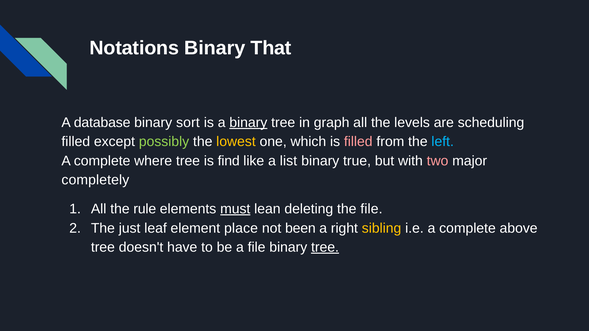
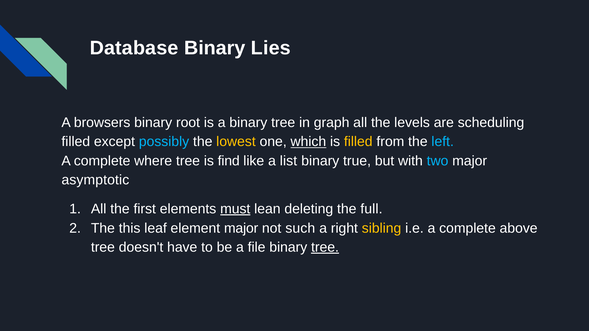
Notations: Notations -> Database (134, 48)
That: That -> Lies (271, 48)
database: database -> browsers (102, 123)
sort: sort -> root (188, 123)
binary underline: present -> none (248, 123)
possibly colour: light green -> light blue (164, 142)
which underline: none -> present (308, 142)
filled colour: pink -> yellow (358, 142)
two colour: pink -> light blue (438, 161)
completely: completely -> asymptotic (95, 180)
rule: rule -> first (145, 209)
the file: file -> full (371, 209)
just: just -> this (130, 228)
element place: place -> major (241, 228)
been: been -> such (300, 228)
